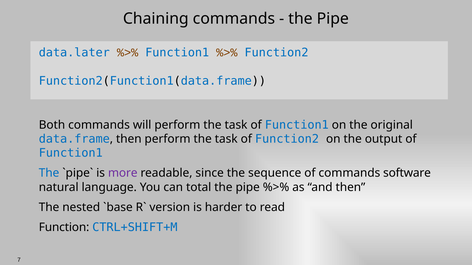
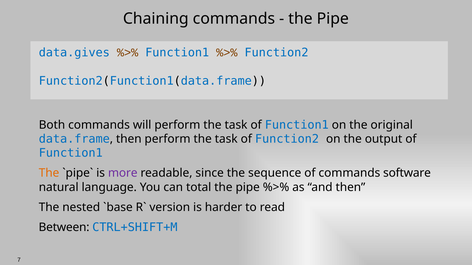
data.later: data.later -> data.gives (74, 53)
The colour: blue -> orange (49, 173)
Function: Function -> Between (64, 228)
